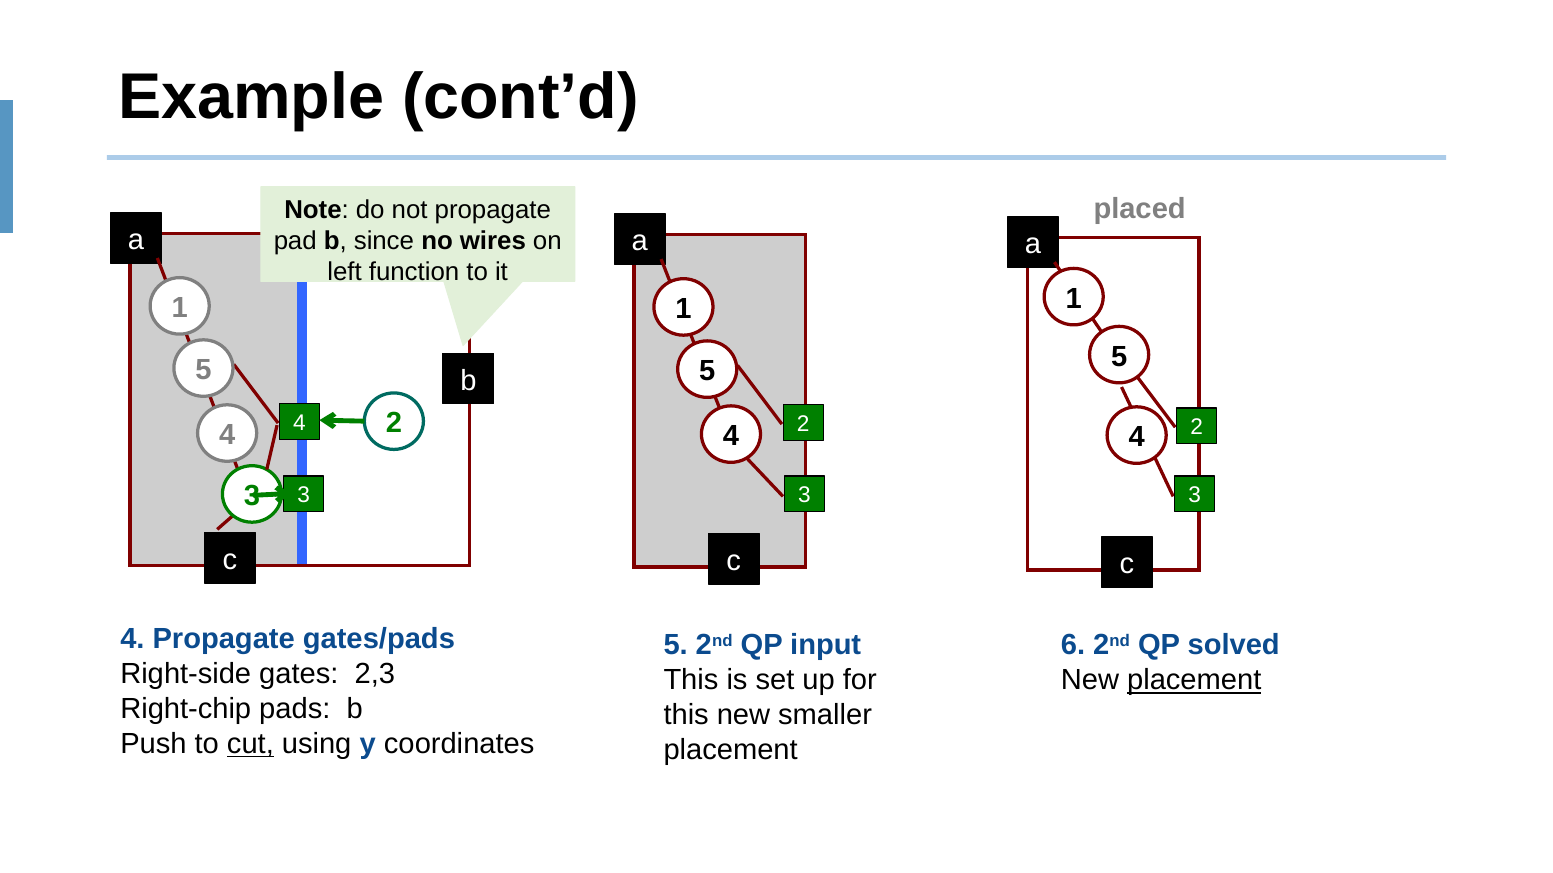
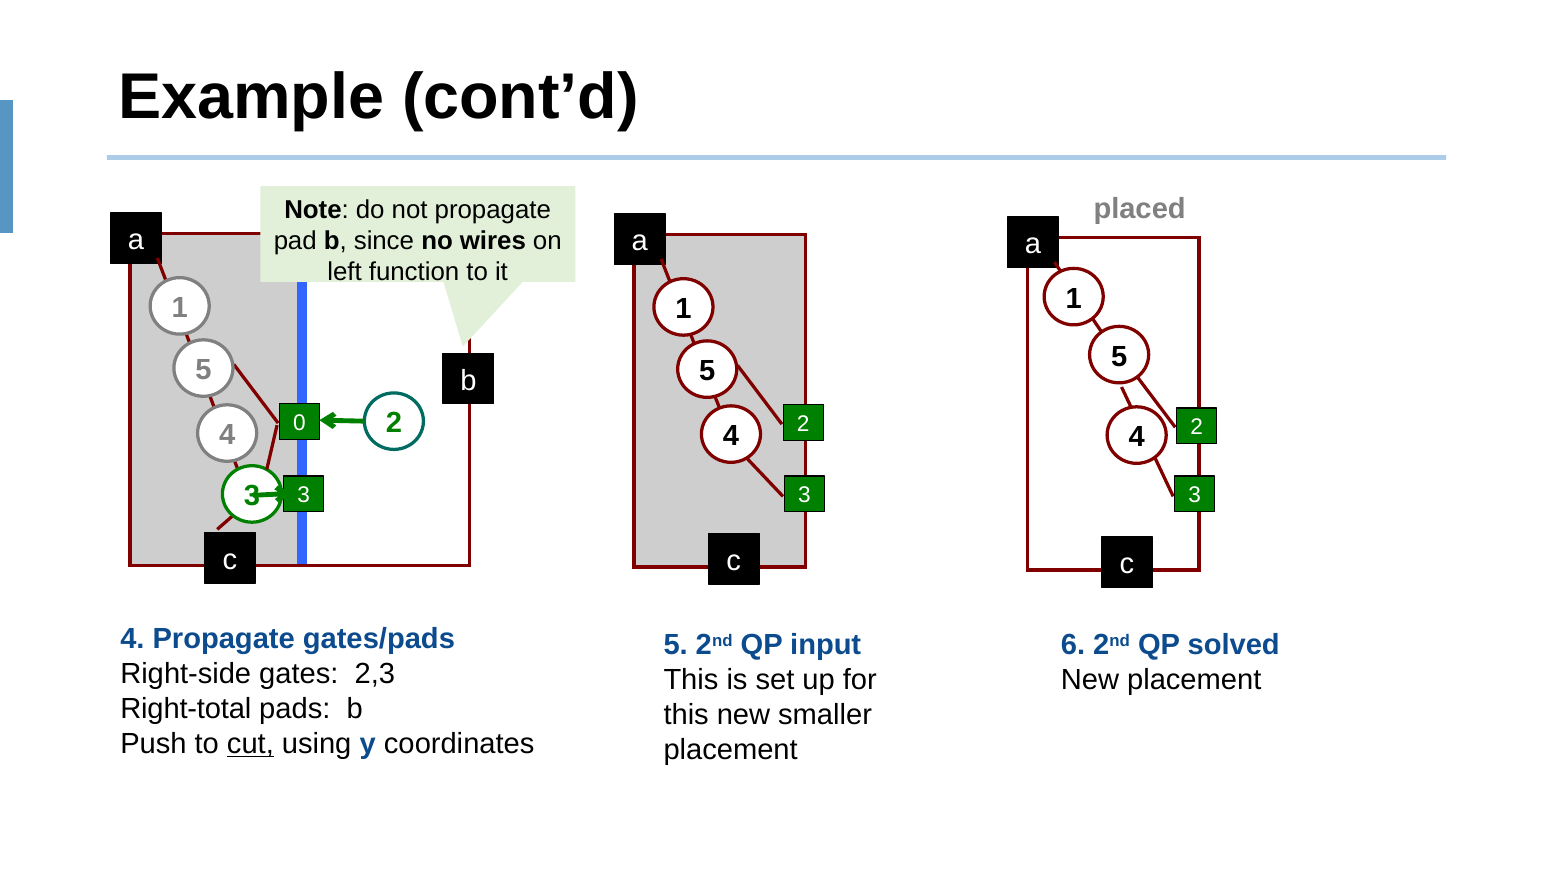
4 4: 4 -> 0 (299, 424)
placement underline: present -> none (1194, 681)
Right-chip: Right-chip -> Right-total (186, 709)
